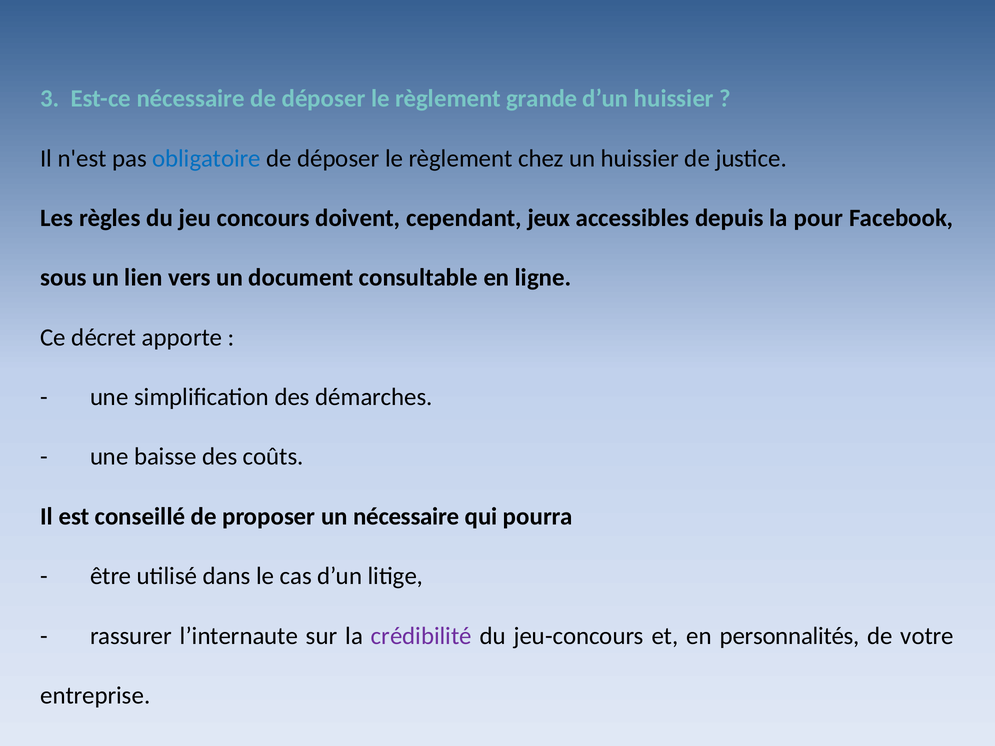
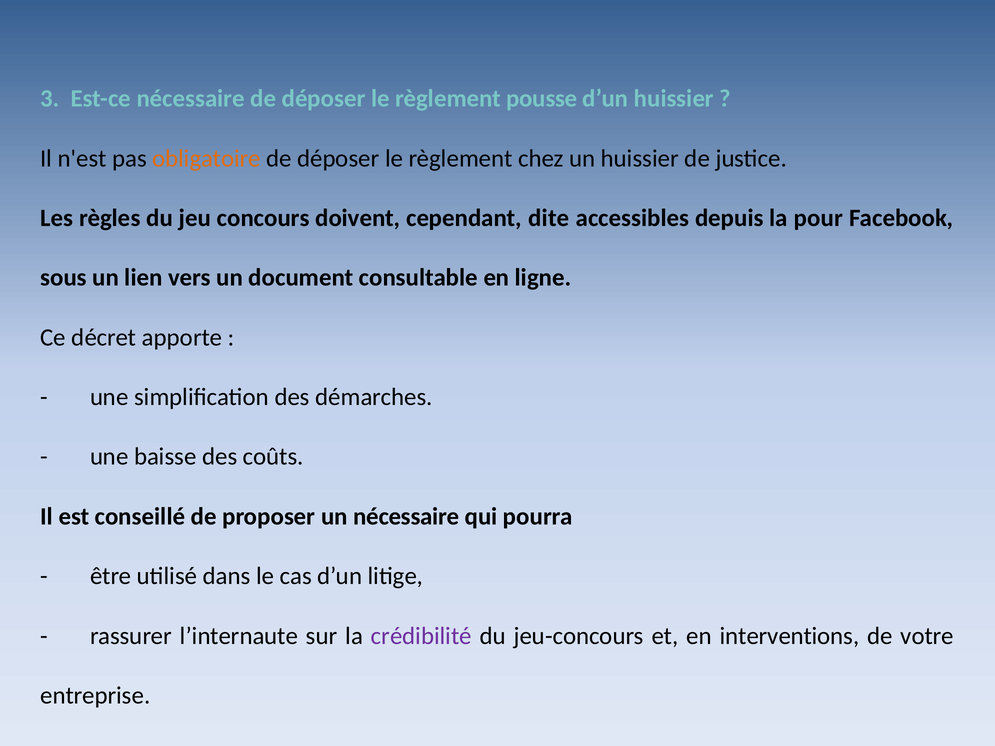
grande: grande -> pousse (542, 99)
obligatoire colour: blue -> orange (206, 158)
jeux: jeux -> dite (549, 218)
personnalités: personnalités -> interventions (790, 636)
